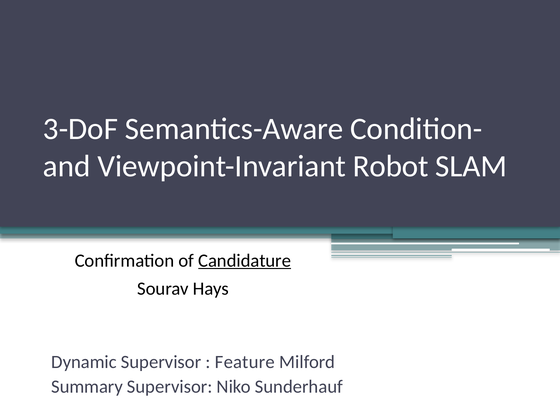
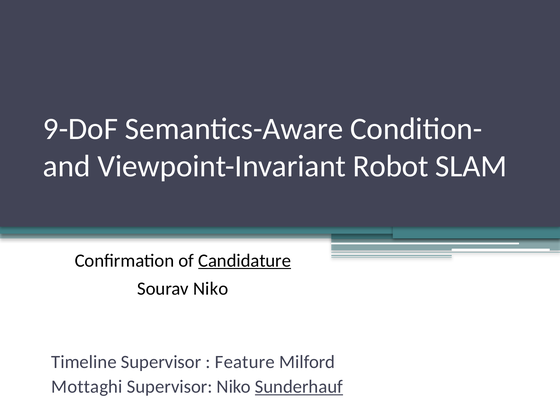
3-DoF: 3-DoF -> 9-DoF (80, 129)
Sourav Hays: Hays -> Niko (211, 289)
Dynamic: Dynamic -> Timeline (84, 362)
Summary: Summary -> Mottaghi (87, 387)
Sunderhauf underline: none -> present (299, 387)
